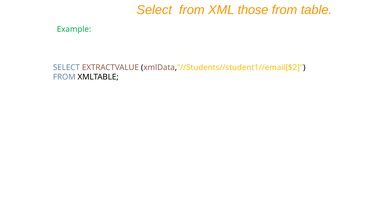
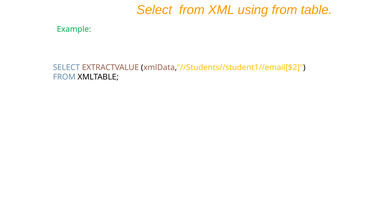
those: those -> using (253, 10)
